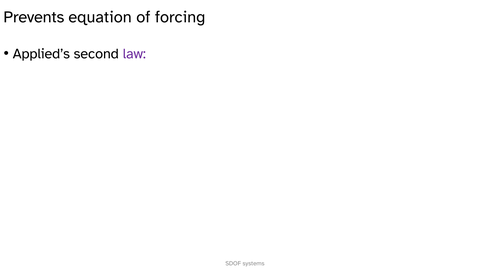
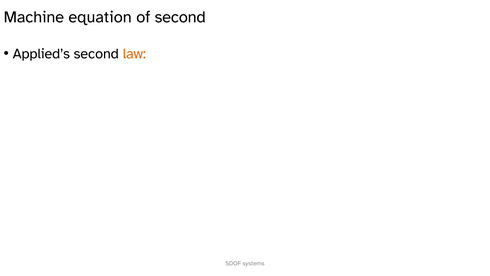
Prevents: Prevents -> Machine (34, 17)
of forcing: forcing -> second (180, 17)
law colour: purple -> orange (134, 54)
